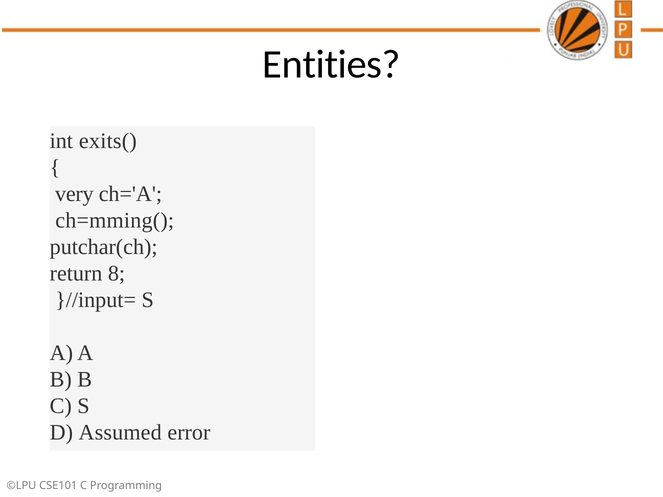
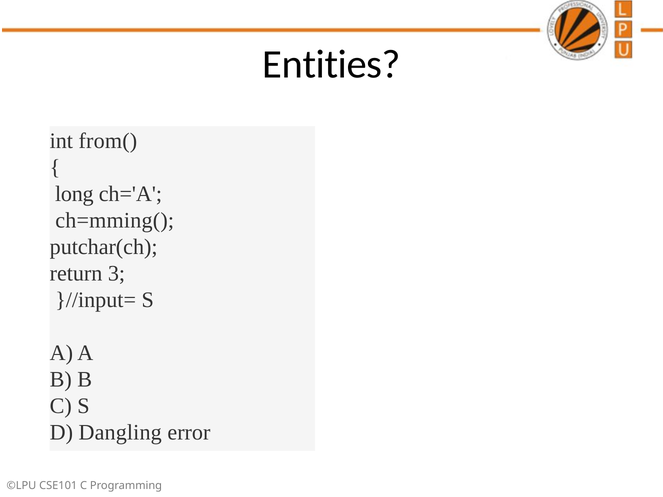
exits(: exits( -> from( (108, 141)
very: very -> long (74, 194)
8: 8 -> 3 (117, 274)
Assumed: Assumed -> Dangling (120, 433)
